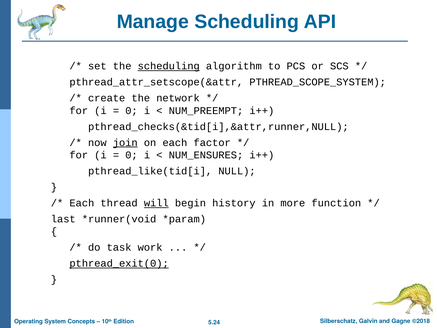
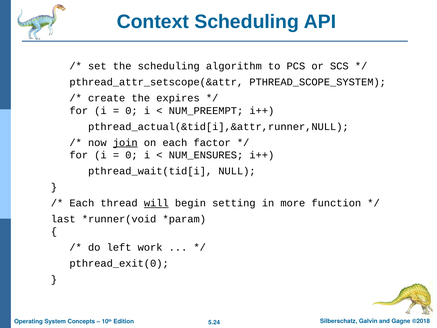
Manage: Manage -> Context (153, 22)
scheduling underline: present -> none (169, 66)
network: network -> expires (178, 98)
pthread_checks(&tid[i],&attr,runner,NULL: pthread_checks(&tid[i],&attr,runner,NULL -> pthread_actual(&tid[i],&attr,runner,NULL (218, 127)
pthread_like(tid[i: pthread_like(tid[i -> pthread_wait(tid[i (150, 171)
history: history -> setting (234, 203)
task: task -> left (119, 247)
pthread_exit(0 underline: present -> none (119, 263)
